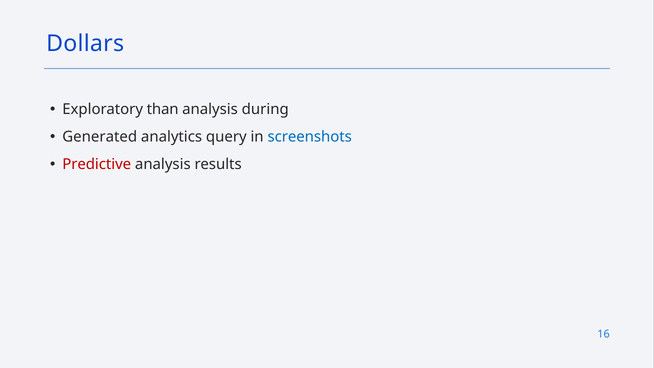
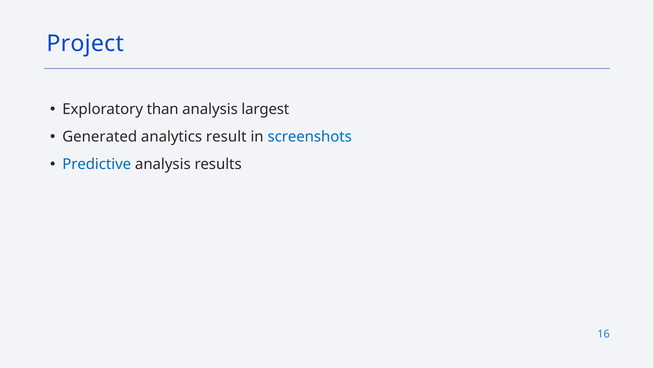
Dollars: Dollars -> Project (85, 44)
during: during -> largest (265, 109)
query: query -> result (226, 137)
Predictive colour: red -> blue (97, 164)
